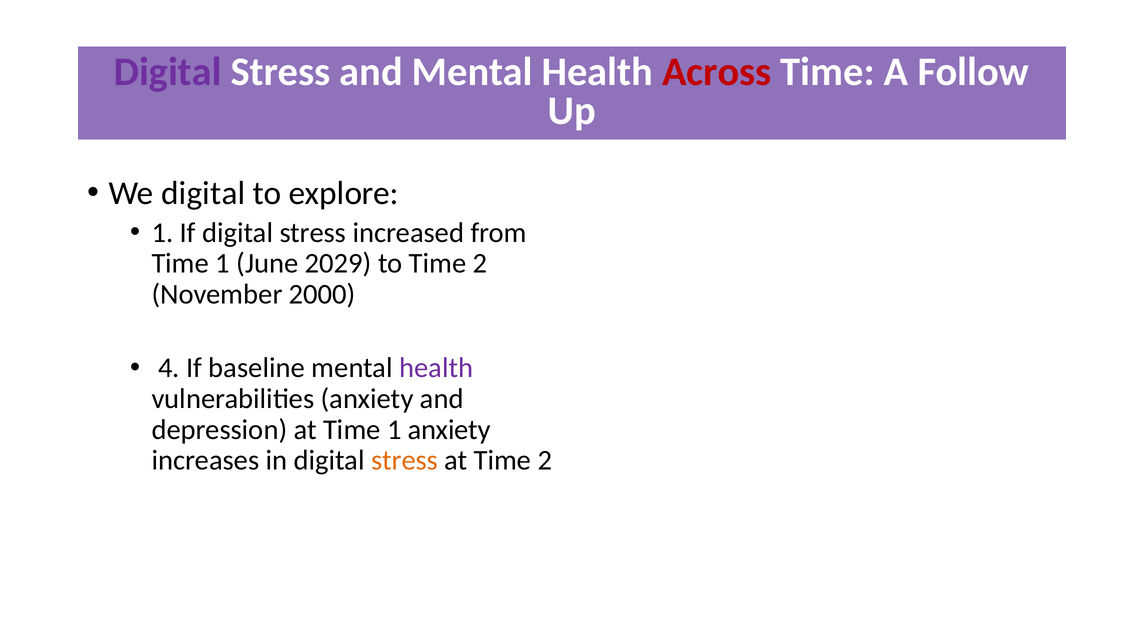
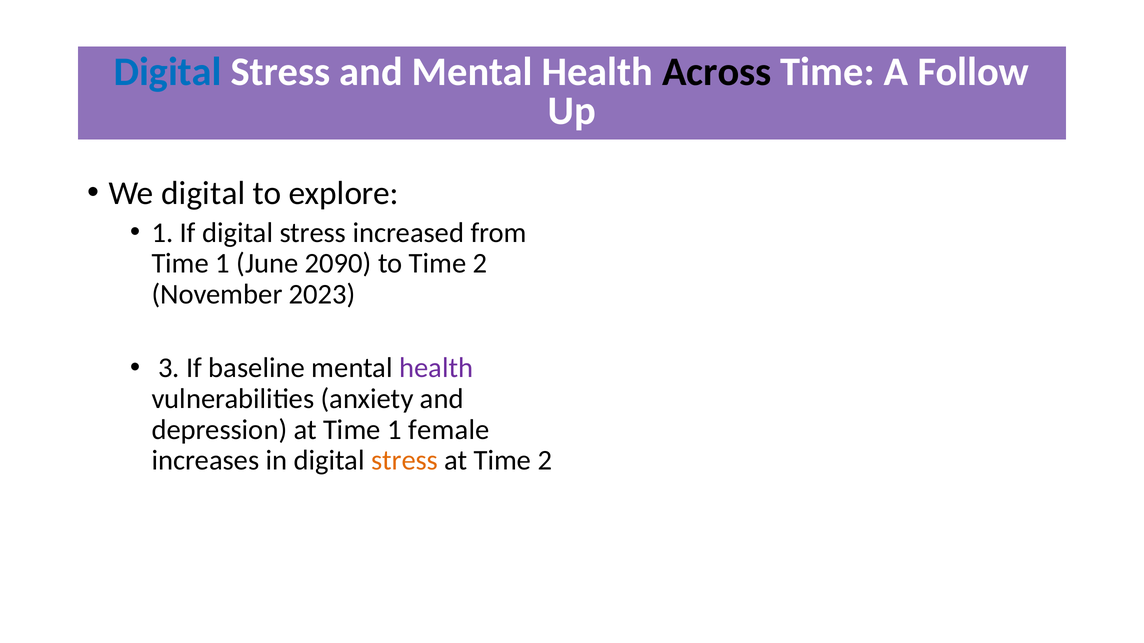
Digital colour: purple -> blue (168, 72)
Across colour: red -> black (717, 72)
2029: 2029 -> 2090 (338, 264)
2000: 2000 -> 2023 (322, 295)
4: 4 -> 3 (169, 368)
1 anxiety: anxiety -> female (449, 430)
